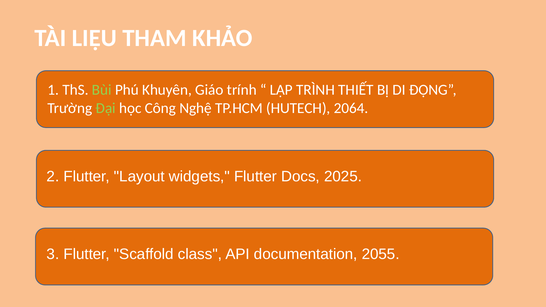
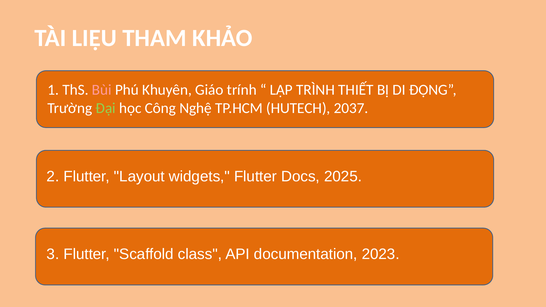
Bùi colour: light green -> pink (102, 90)
2064: 2064 -> 2037 (351, 108)
2055: 2055 -> 2023 (381, 254)
